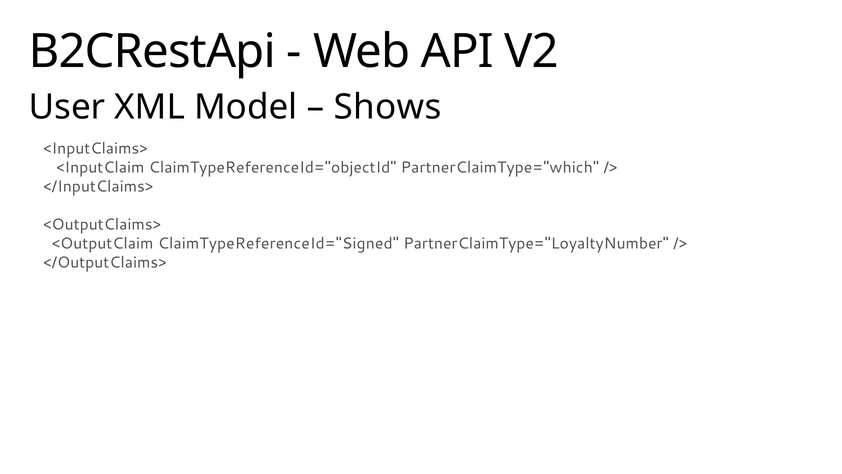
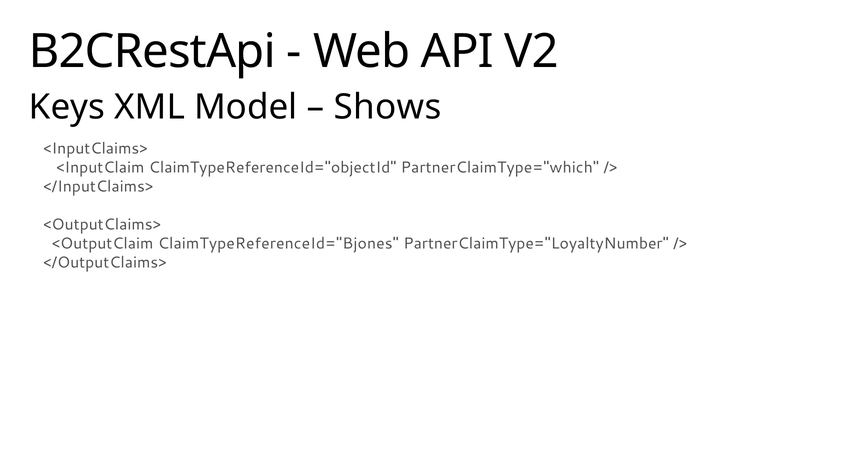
User: User -> Keys (67, 107)
ClaimTypeReferenceId="Signed: ClaimTypeReferenceId="Signed -> ClaimTypeReferenceId="Bjones (278, 243)
